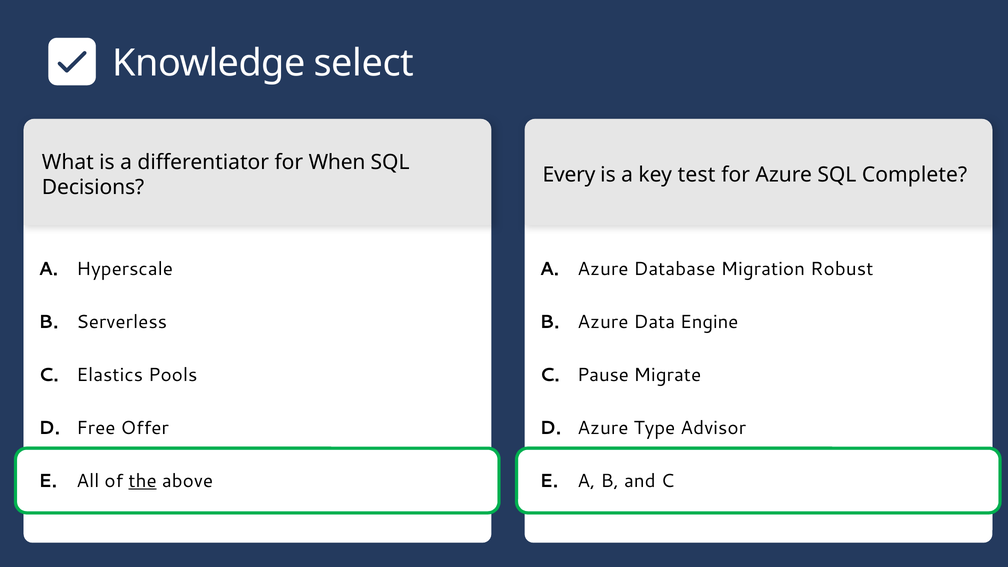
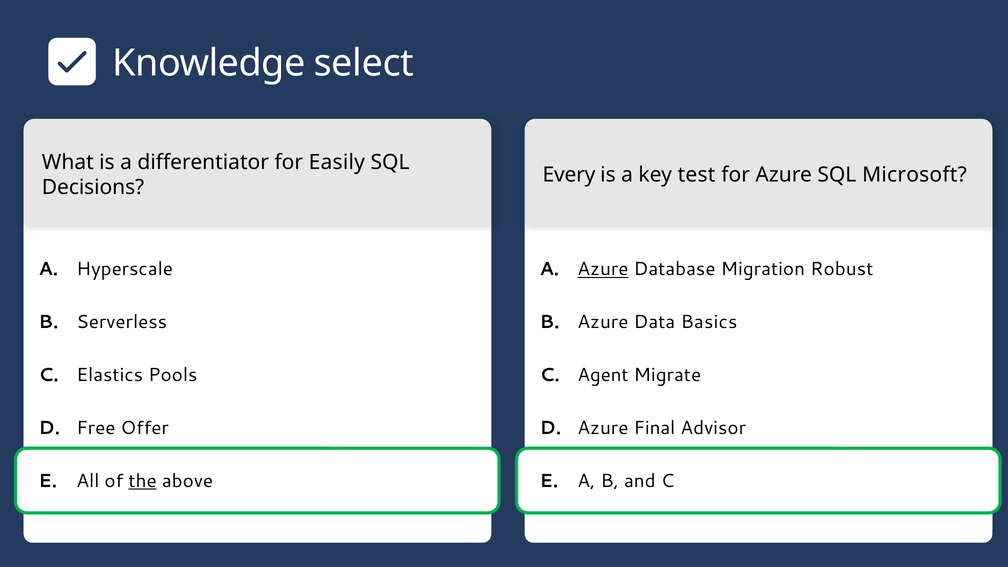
When: When -> Easily (337, 162)
Complete: Complete -> Microsoft (914, 175)
Azure underline: none -> present (603, 269)
Engine: Engine -> Basics (709, 322)
Pause: Pause -> Agent (603, 375)
Type: Type -> Final (654, 428)
